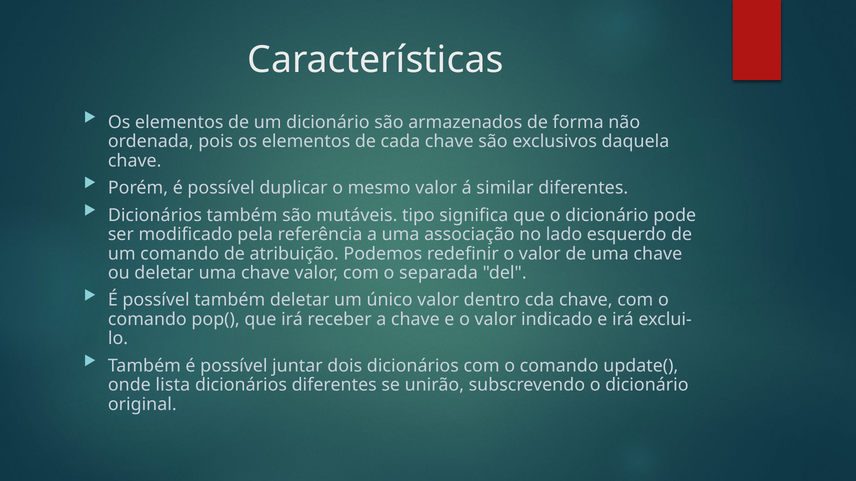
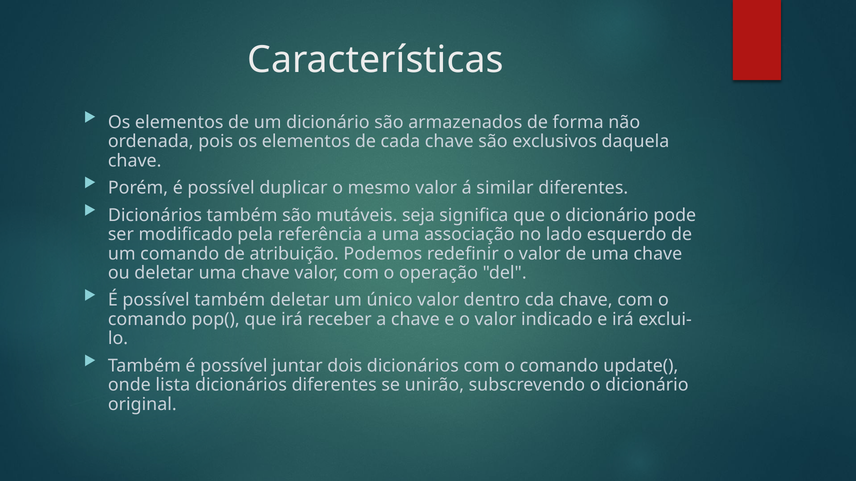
tipo: tipo -> seja (418, 215)
separada: separada -> operação (439, 273)
